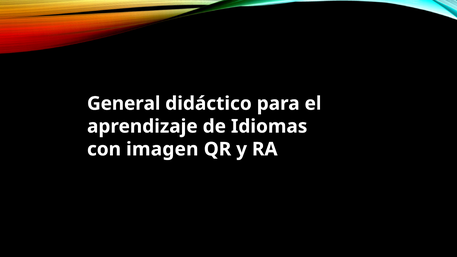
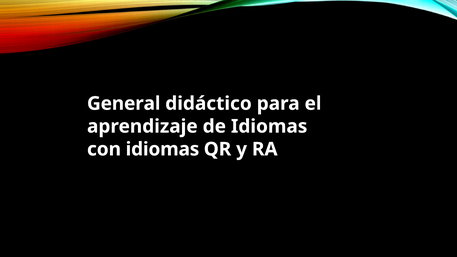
con imagen: imagen -> idiomas (162, 149)
